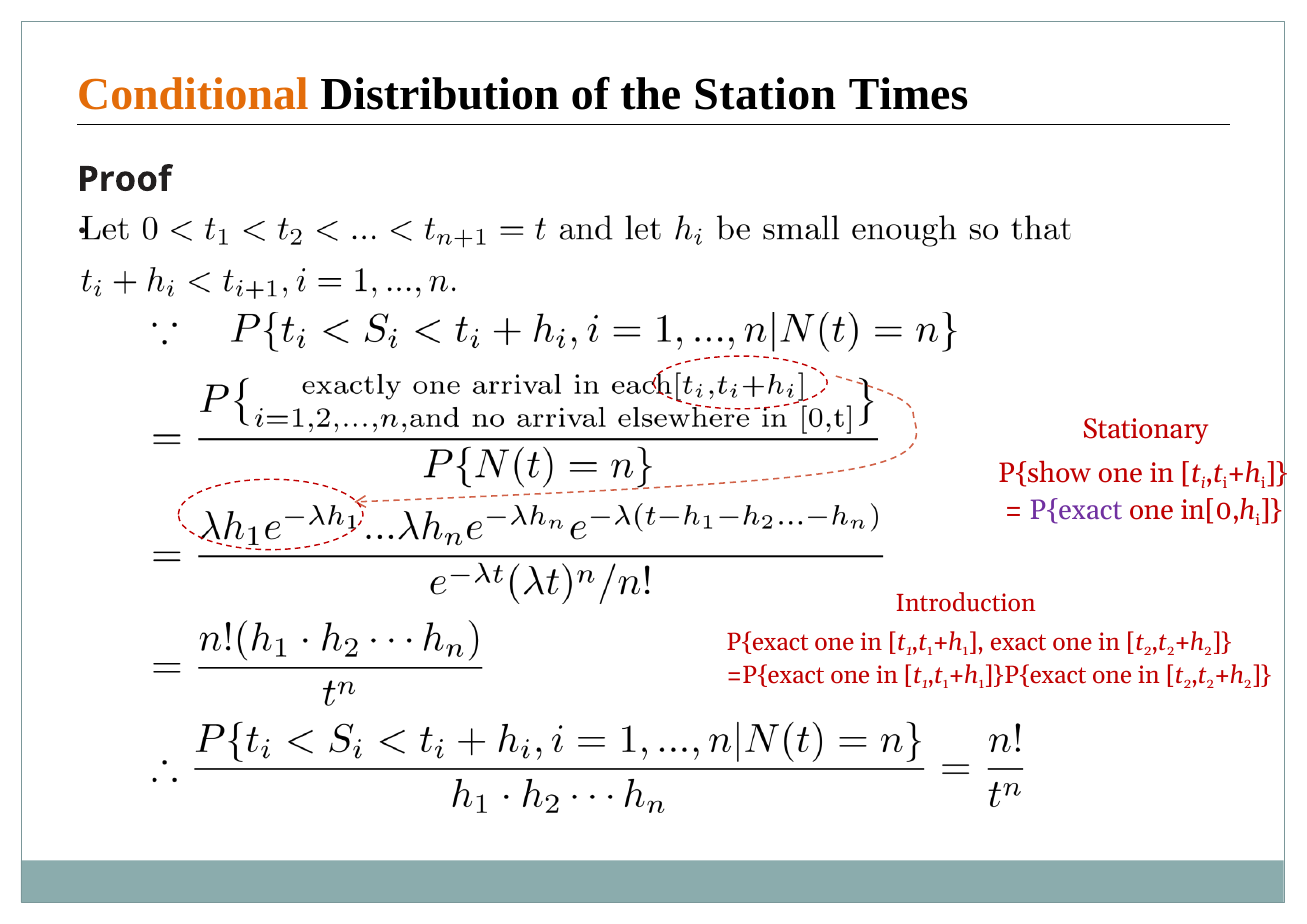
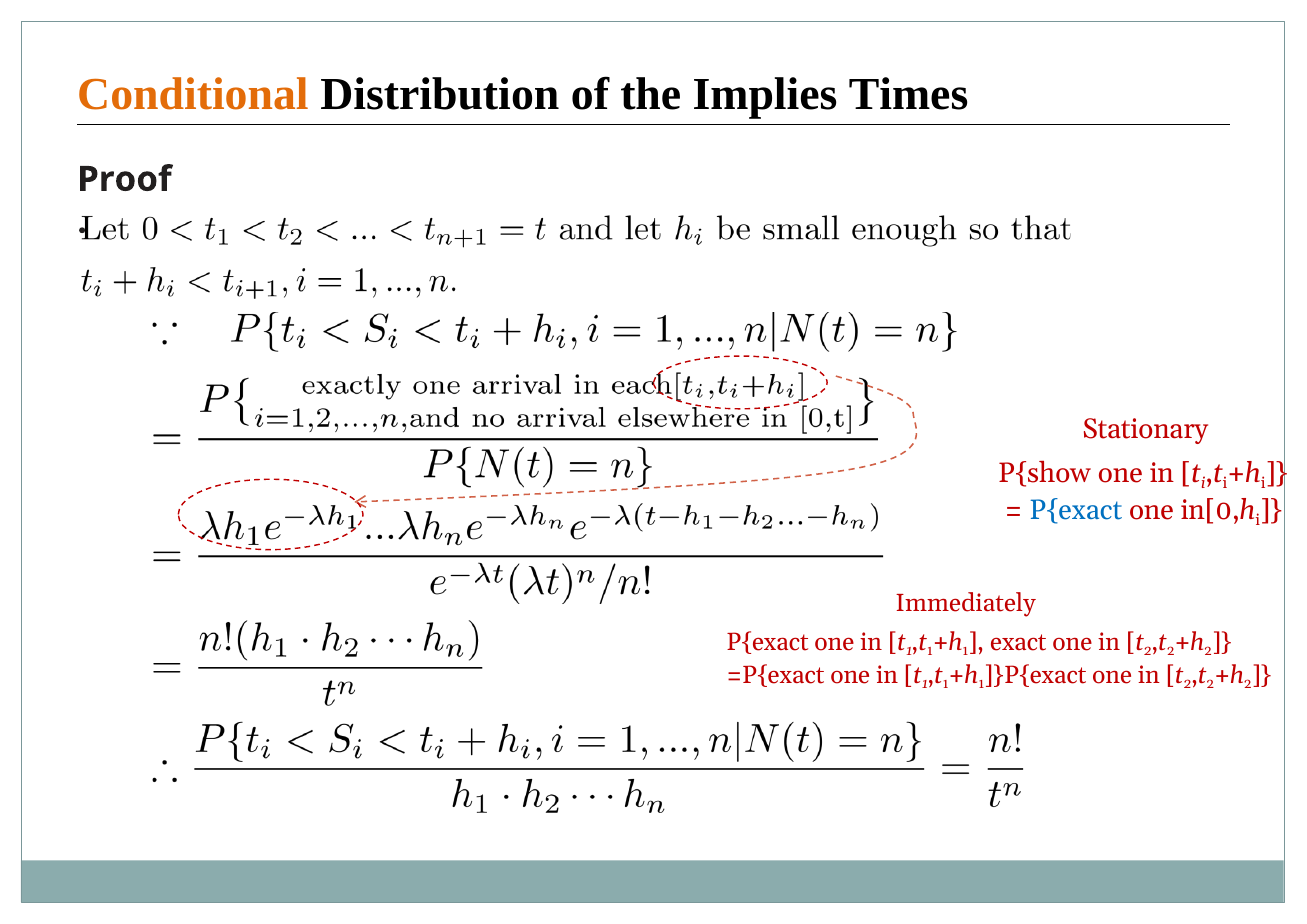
Station: Station -> Implies (765, 94)
P{exact colour: purple -> blue (1076, 511)
Introduction: Introduction -> Immediately (965, 604)
